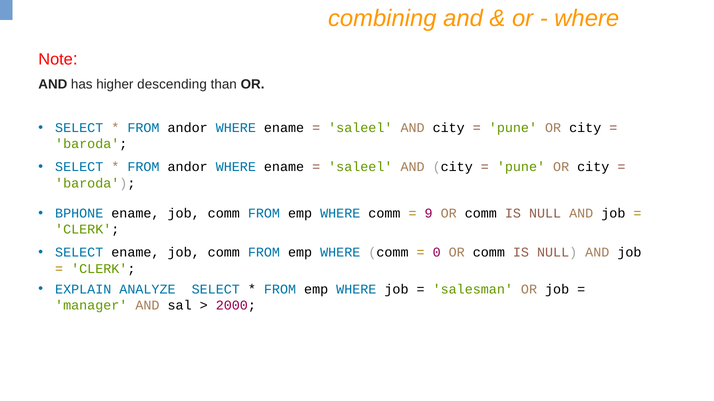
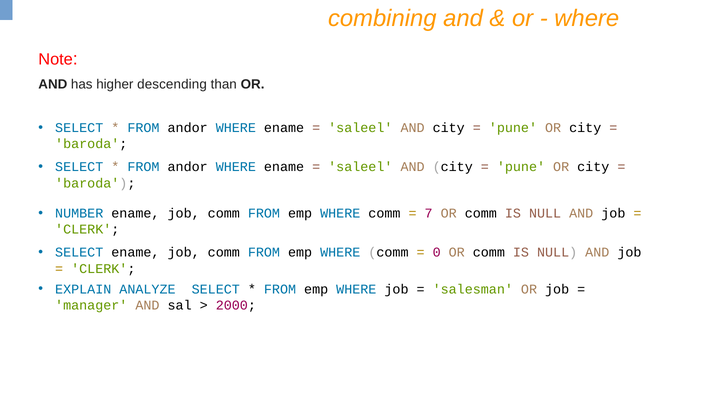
BPHONE: BPHONE -> NUMBER (79, 214)
9: 9 -> 7 (429, 214)
